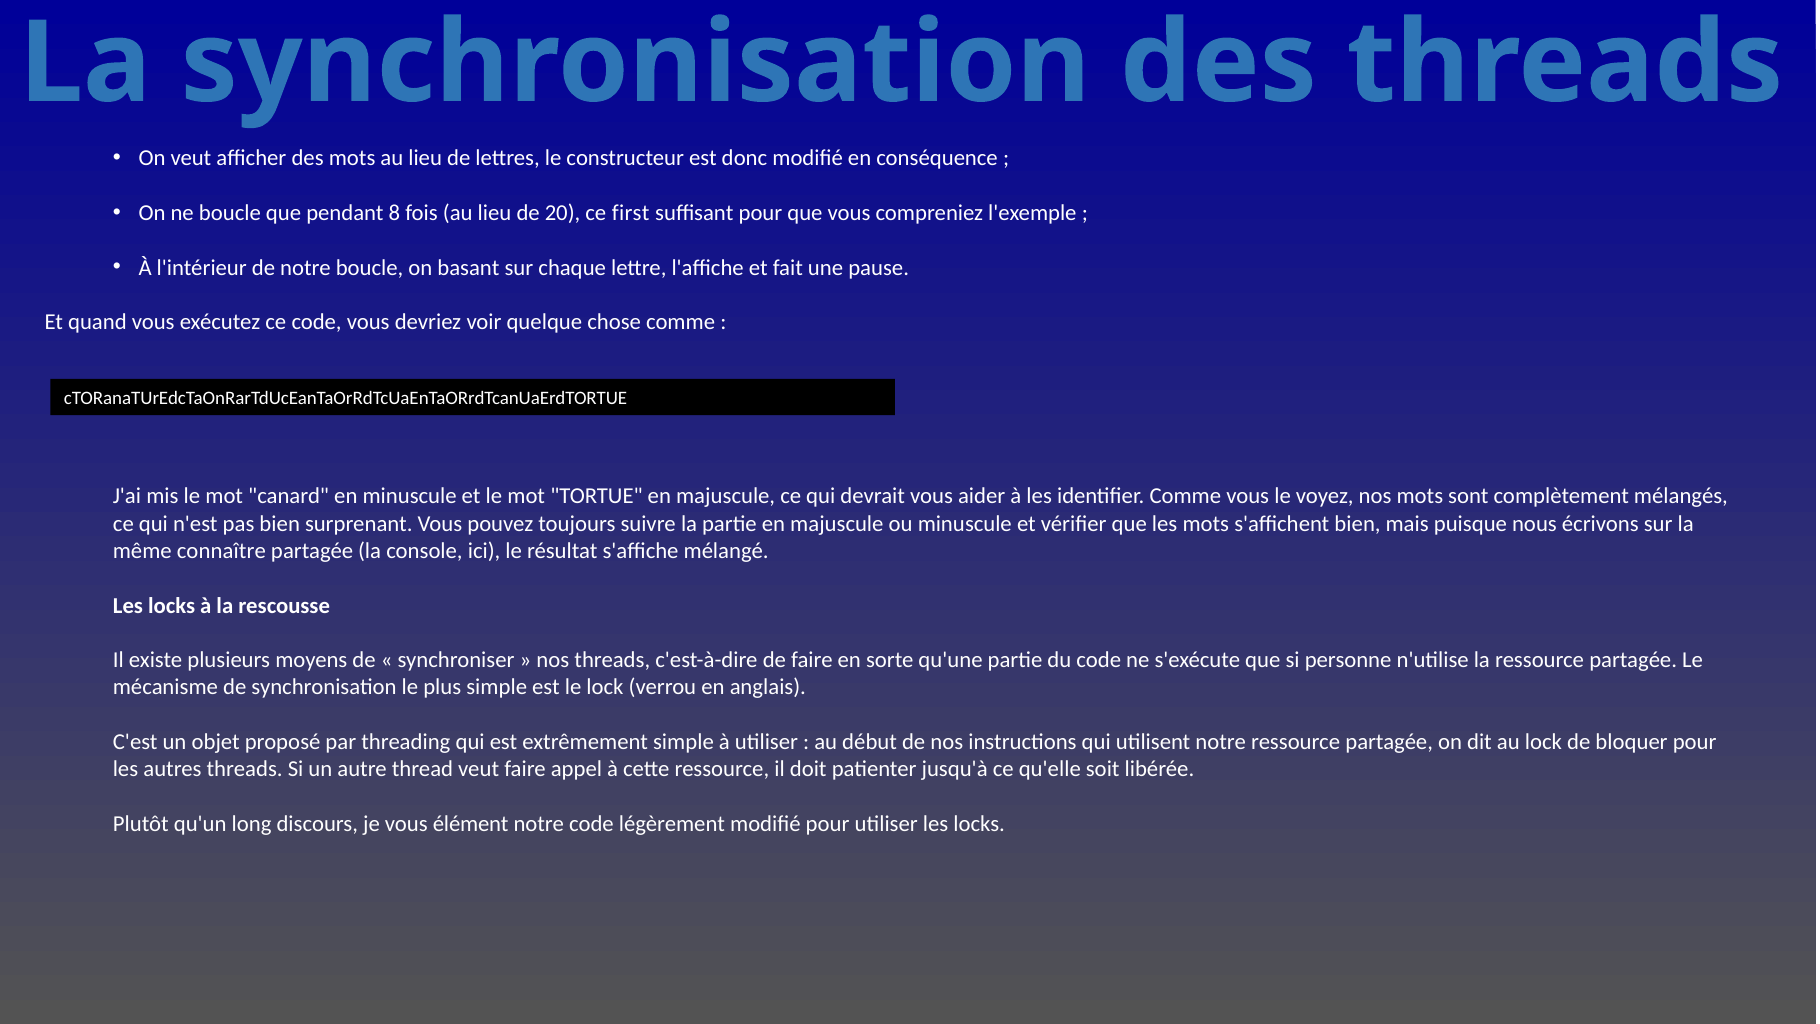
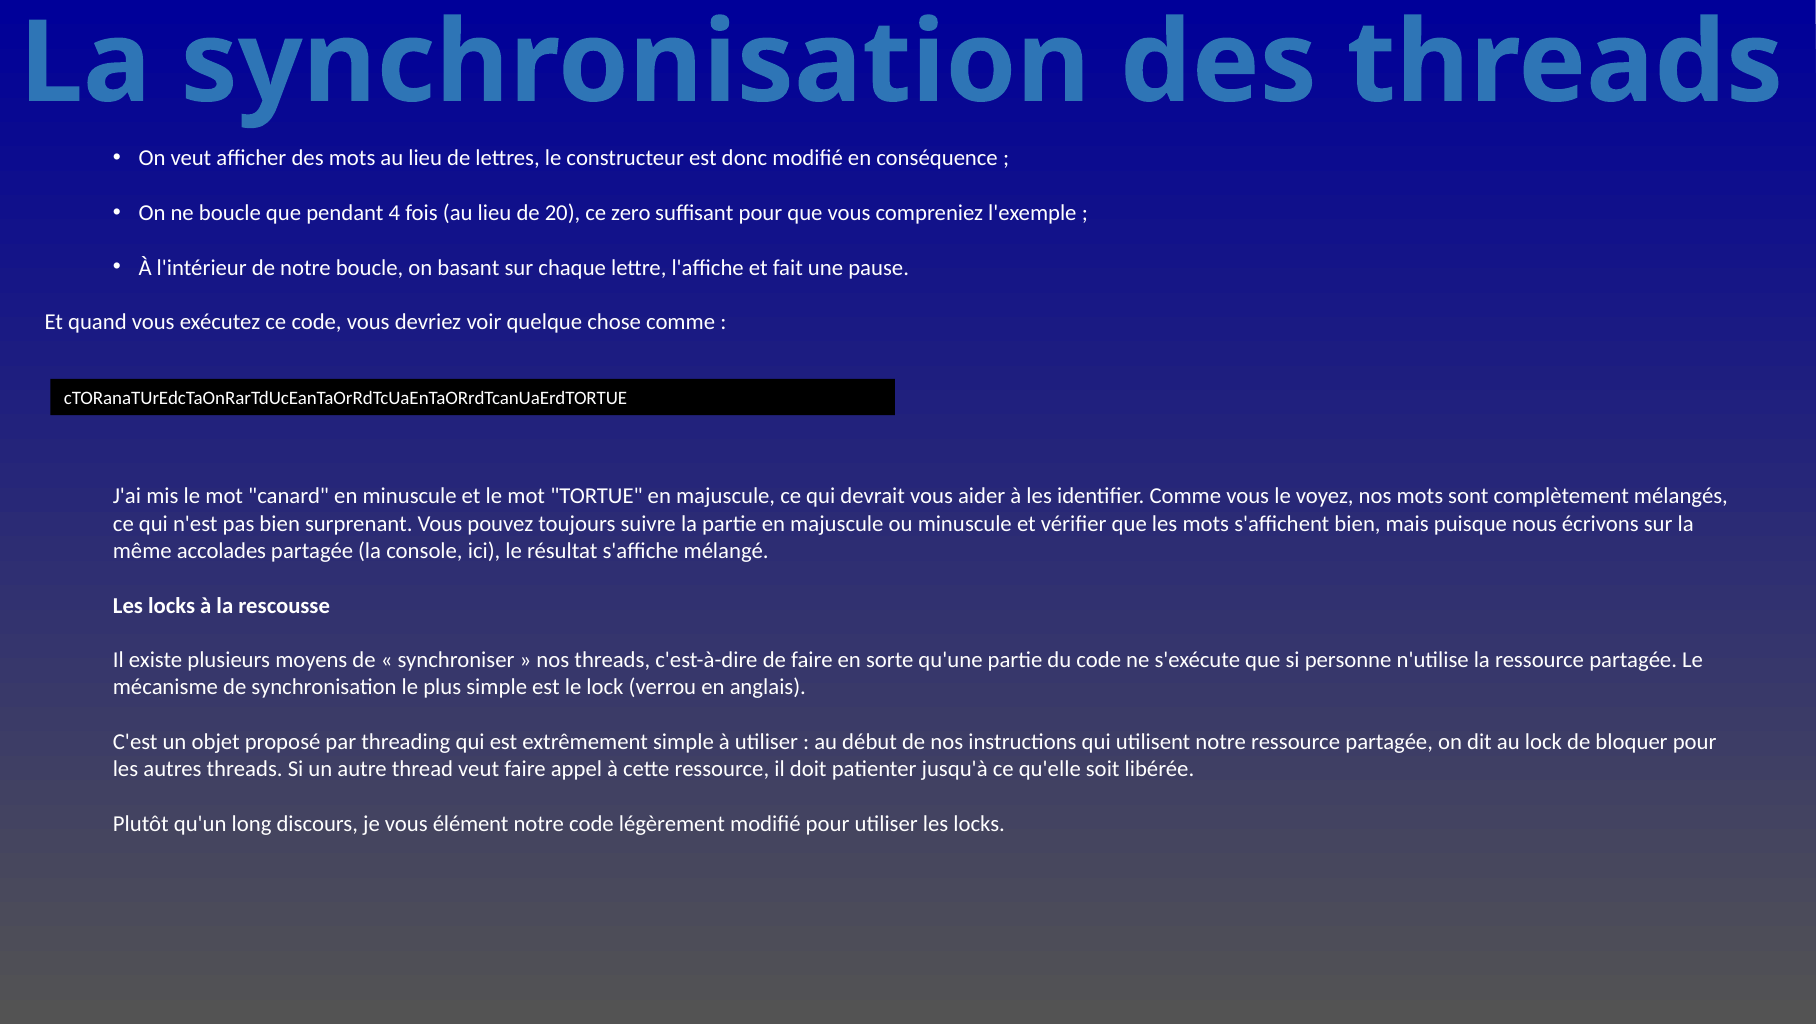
8: 8 -> 4 (394, 213)
first: first -> zero (631, 213)
connaître: connaître -> accolades (221, 551)
